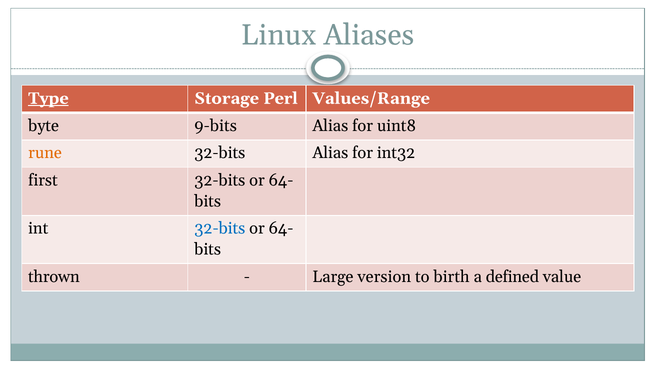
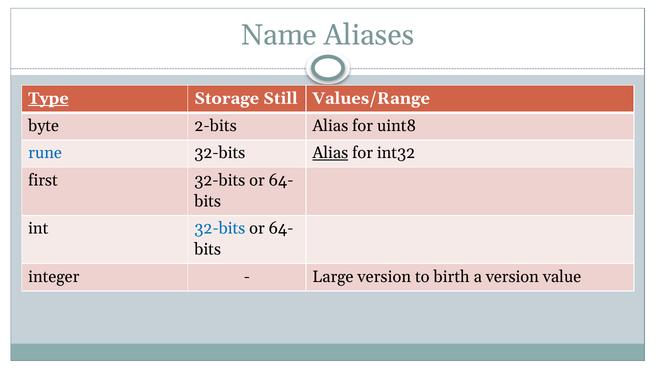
Linux: Linux -> Name (279, 35)
Perl: Perl -> Still (280, 98)
9-bits: 9-bits -> 2-bits (216, 126)
rune colour: orange -> blue (45, 153)
Alias underline: none -> present (330, 153)
thrown: thrown -> integer (54, 277)
a defined: defined -> version (512, 277)
